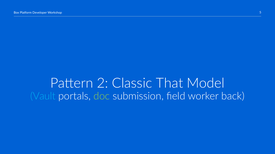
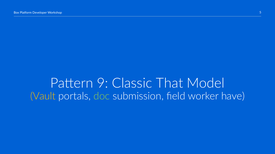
2: 2 -> 9 (103, 84)
Vault colour: light blue -> yellow (43, 97)
back: back -> have (233, 97)
